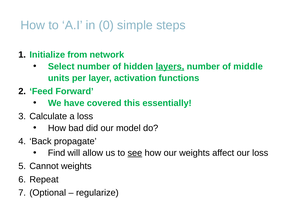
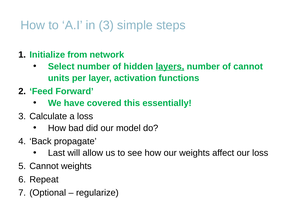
in 0: 0 -> 3 (106, 25)
of middle: middle -> cannot (248, 66)
Find: Find -> Last (56, 153)
see underline: present -> none (135, 153)
